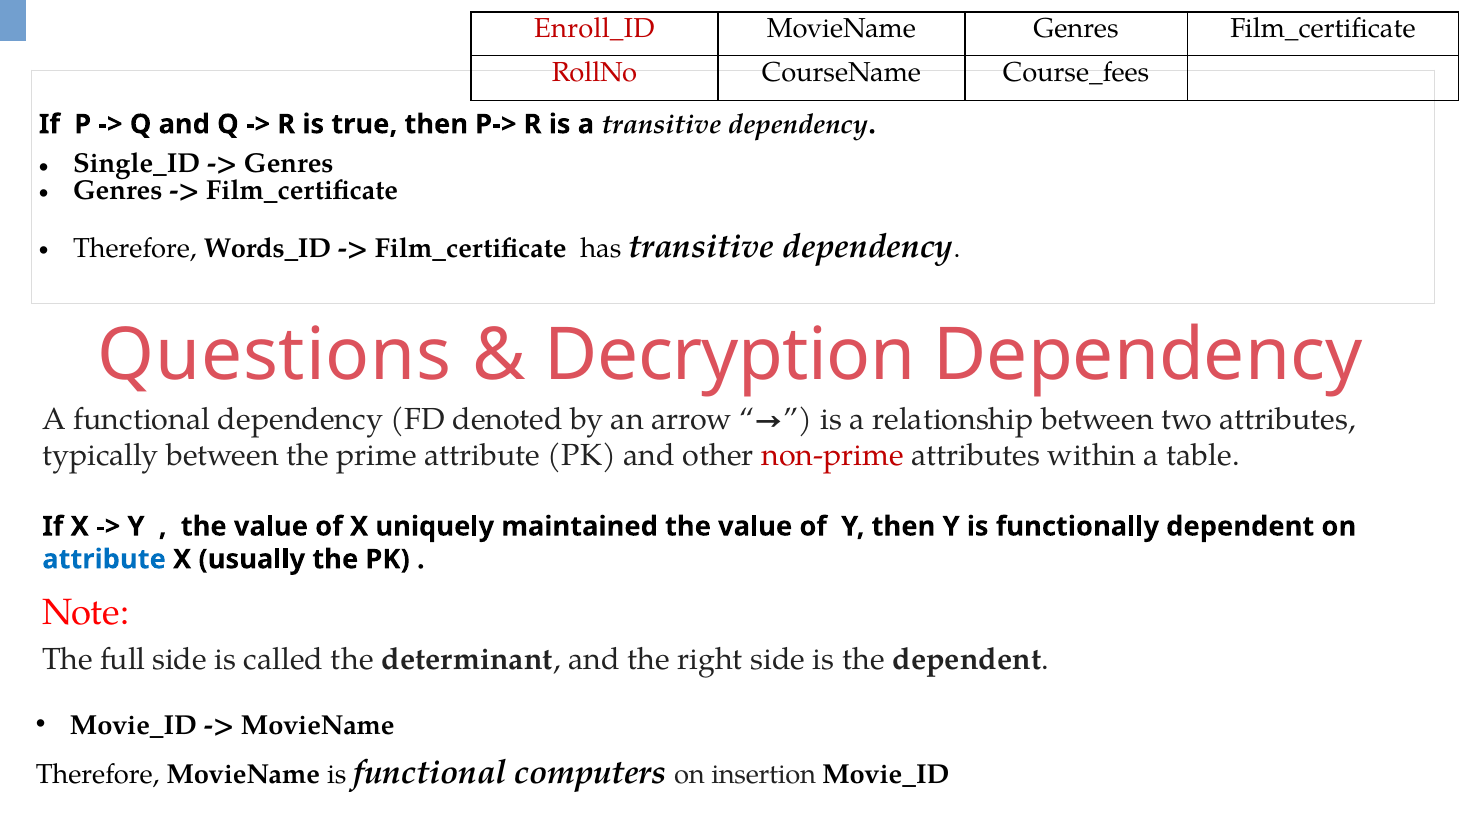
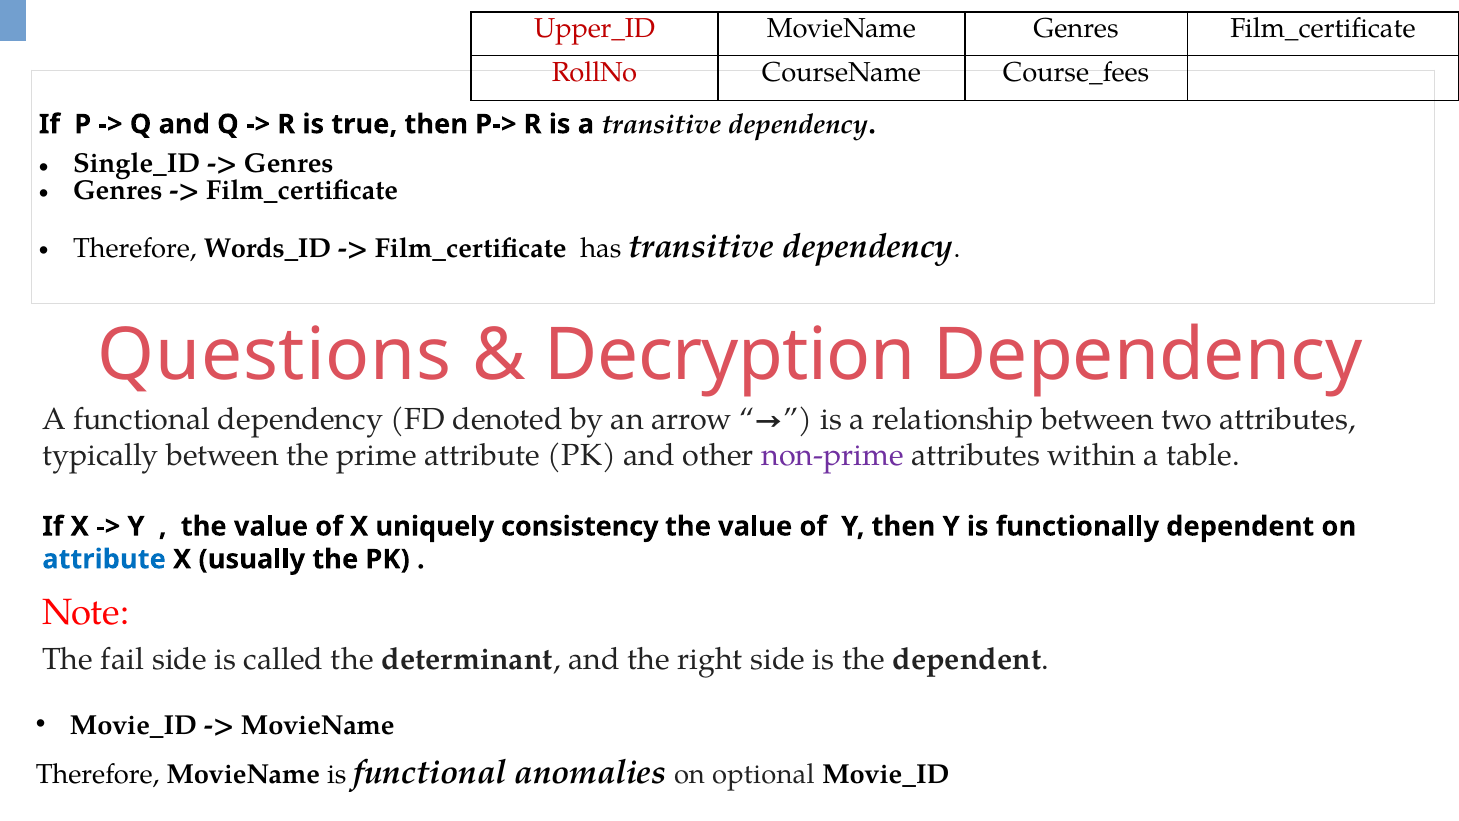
Enroll_ID: Enroll_ID -> Upper_ID (595, 28)
non-prime colour: red -> purple (833, 455)
maintained: maintained -> consistency (580, 526)
full: full -> fail (123, 660)
computers: computers -> anomalies (591, 773)
insertion: insertion -> optional (763, 775)
